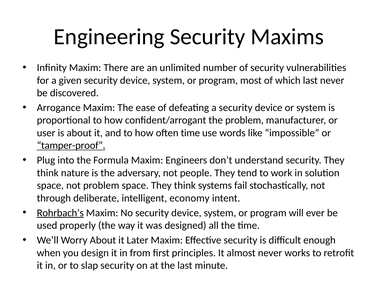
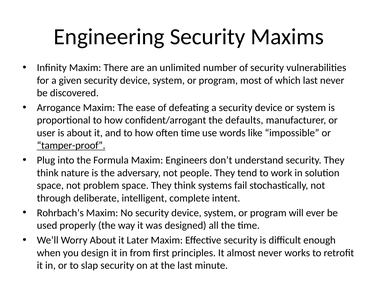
the problem: problem -> defaults (244, 120)
economy: economy -> complete (190, 198)
Rohrbach’s underline: present -> none (60, 212)
